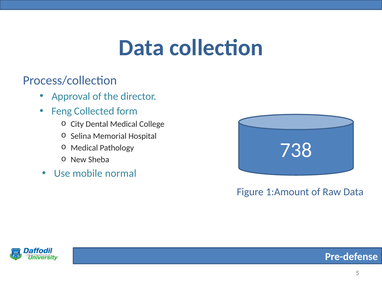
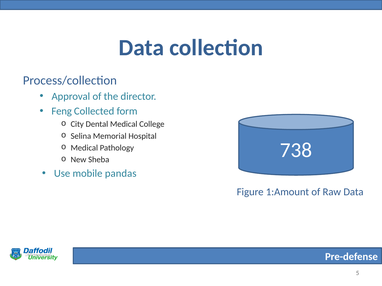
normal: normal -> pandas (121, 174)
